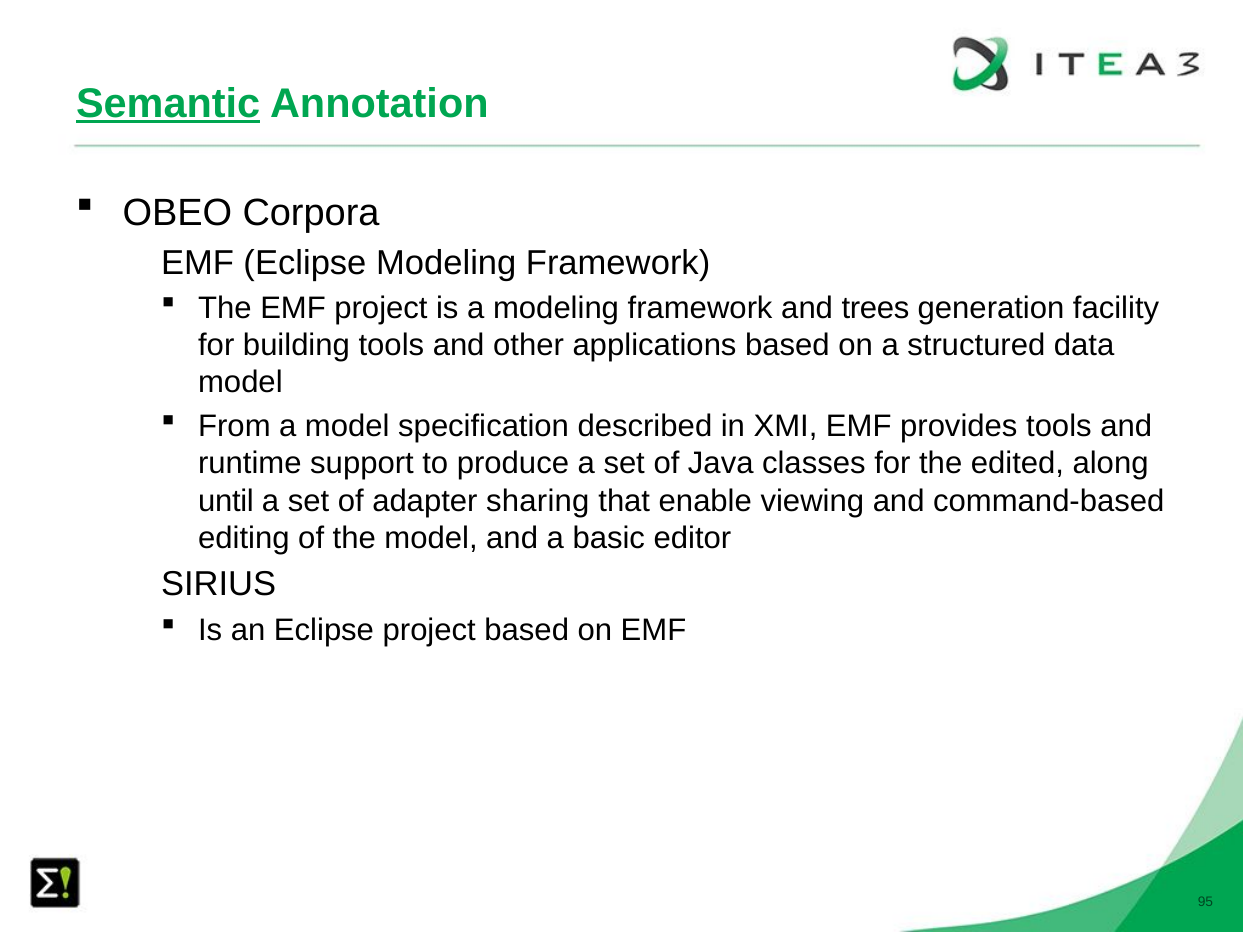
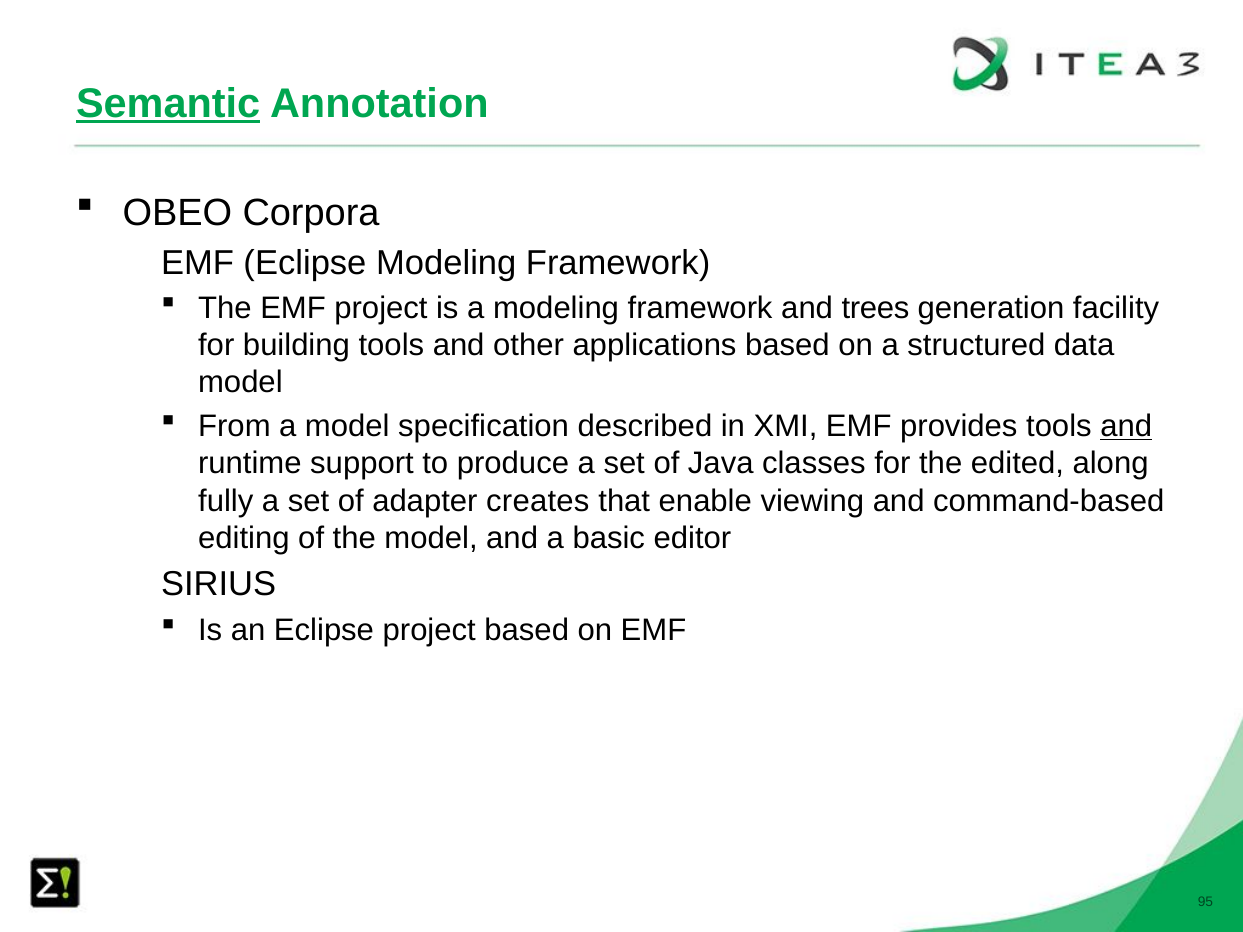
and underline: none -> present (1126, 426)
until: until -> fully (226, 501)
sharing: sharing -> creates (538, 501)
